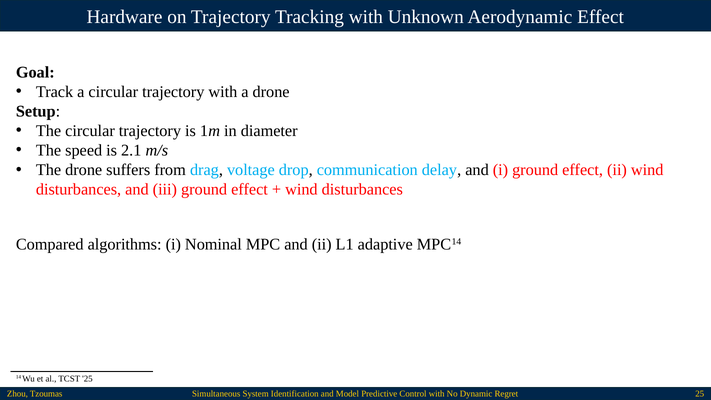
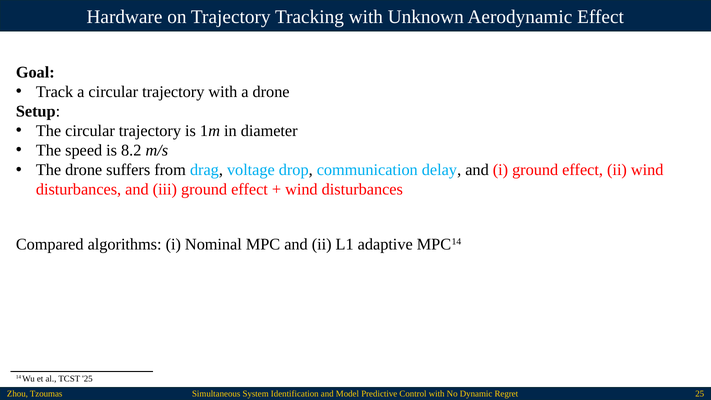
2.1: 2.1 -> 8.2 (131, 150)
